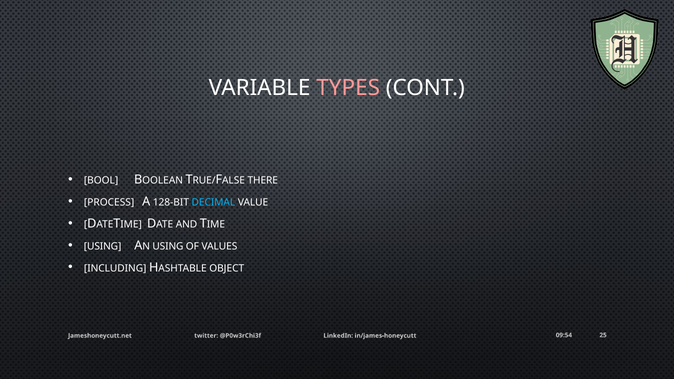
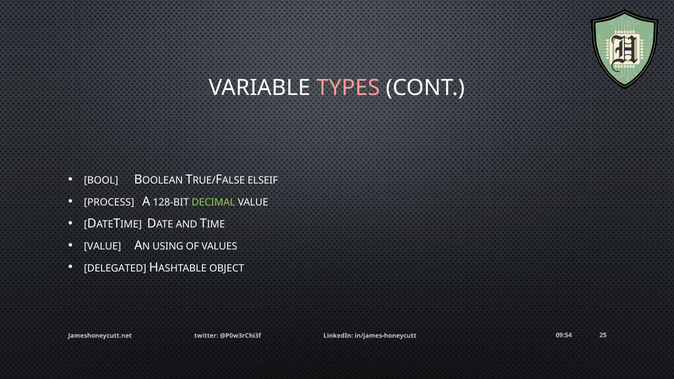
THERE: THERE -> ELSEIF (263, 181)
DECIMAL colour: light blue -> light green (213, 203)
USING: USING -> VALUE (103, 246)
INCLUDING: INCLUDING -> DELEGATED (115, 268)
